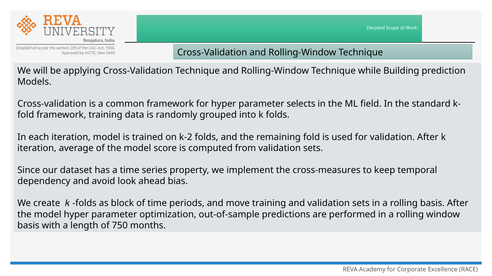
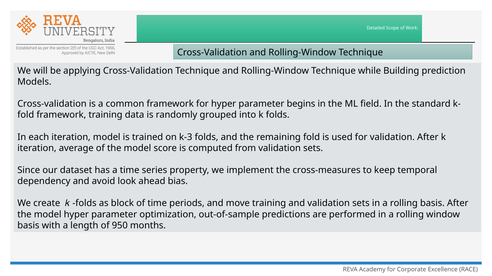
selects: selects -> begins (301, 104)
k-2: k-2 -> k-3 (186, 137)
750: 750 -> 950 (120, 226)
